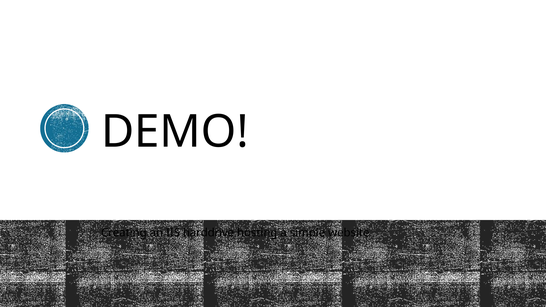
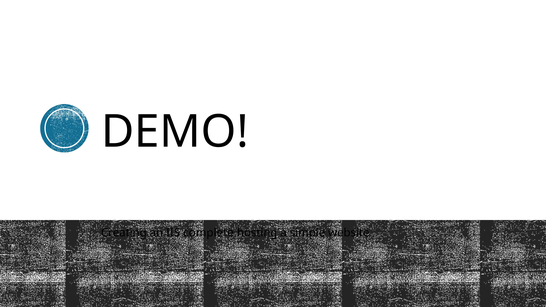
harddrive: harddrive -> complete (208, 233)
